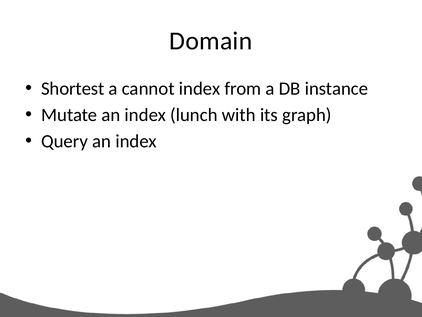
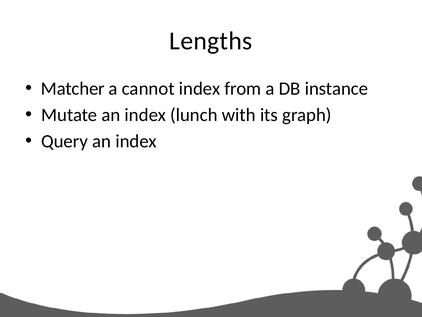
Domain: Domain -> Lengths (211, 41)
Shortest: Shortest -> Matcher (73, 89)
